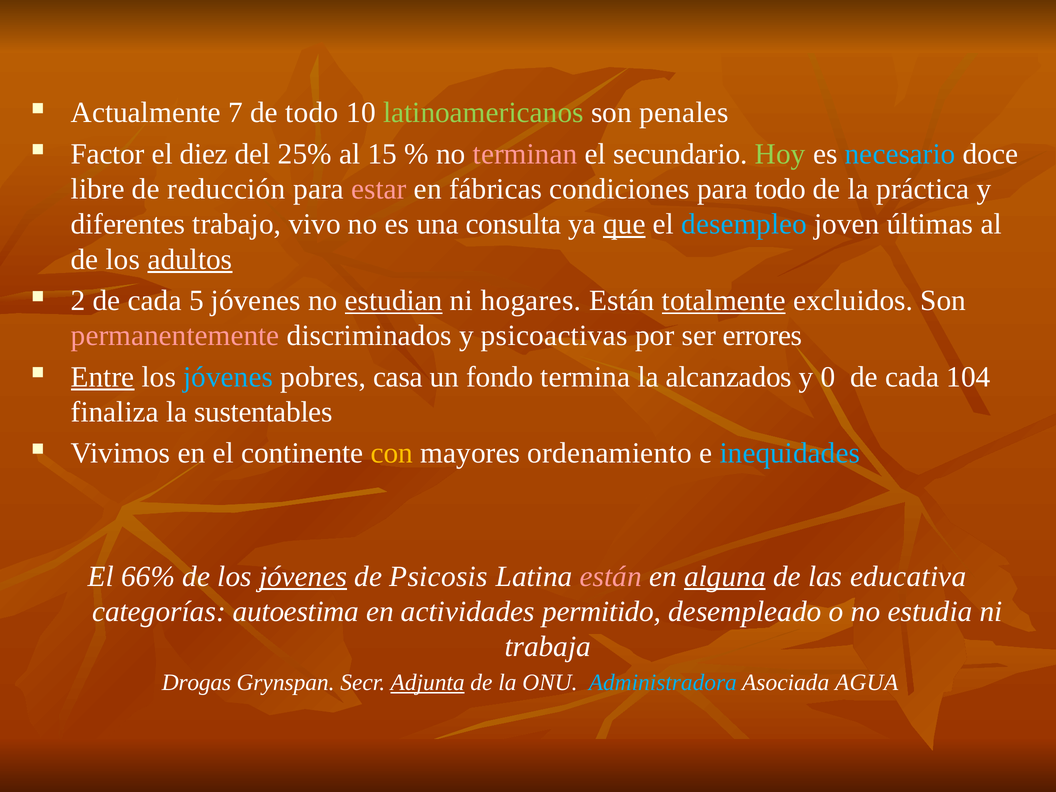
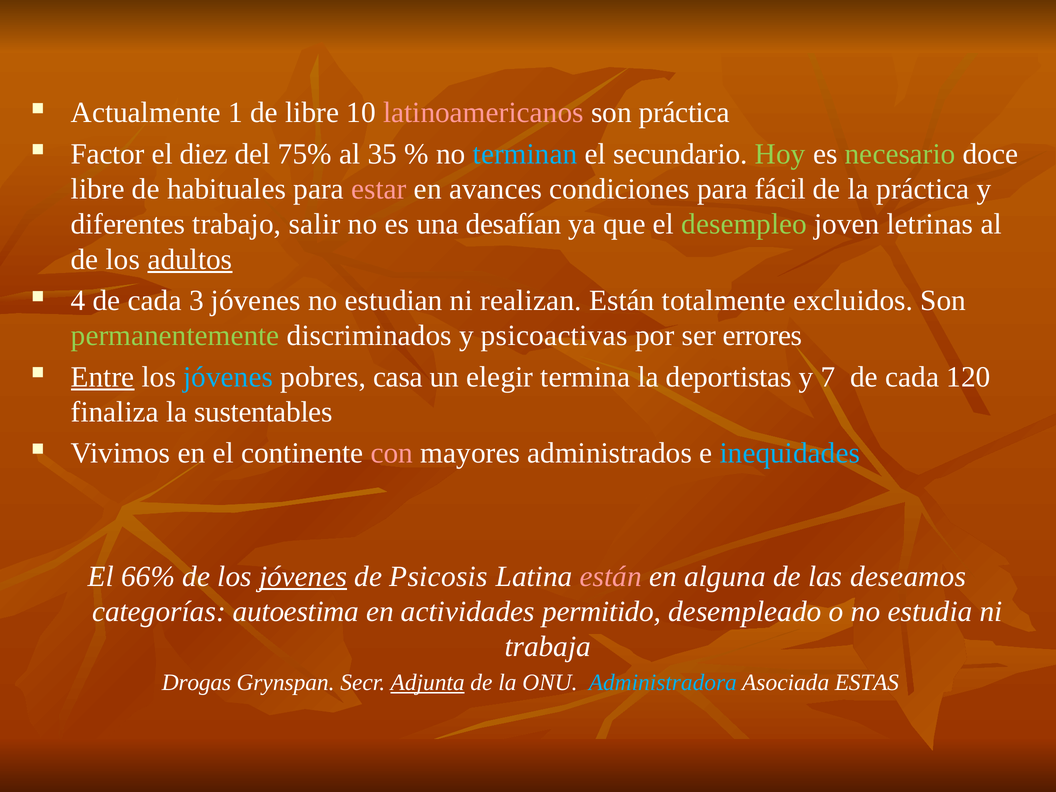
7: 7 -> 1 (236, 113)
de todo: todo -> libre (312, 113)
latinoamericanos colour: light green -> pink (483, 113)
son penales: penales -> práctica (684, 113)
25%: 25% -> 75% (305, 154)
15: 15 -> 35 (382, 154)
terminan colour: pink -> light blue (525, 154)
necesario colour: light blue -> light green (900, 154)
reducción: reducción -> habituales (227, 189)
fábricas: fábricas -> avances (496, 189)
para todo: todo -> fácil (780, 189)
vivo: vivo -> salir (314, 224)
consulta: consulta -> desafían (514, 224)
que underline: present -> none (624, 224)
desempleo colour: light blue -> light green (744, 224)
últimas: últimas -> letrinas (930, 224)
2: 2 -> 4 (78, 301)
5: 5 -> 3 (196, 301)
estudian underline: present -> none (394, 301)
hogares: hogares -> realizan (531, 301)
totalmente underline: present -> none (724, 301)
permanentemente colour: pink -> light green (175, 336)
fondo: fondo -> elegir (500, 377)
alcanzados: alcanzados -> deportistas (729, 377)
0: 0 -> 7 (828, 377)
104: 104 -> 120 (968, 377)
con colour: yellow -> pink (392, 453)
ordenamiento: ordenamiento -> administrados (610, 453)
alguna underline: present -> none (725, 576)
educativa: educativa -> deseamos (908, 576)
AGUA: AGUA -> ESTAS (867, 683)
